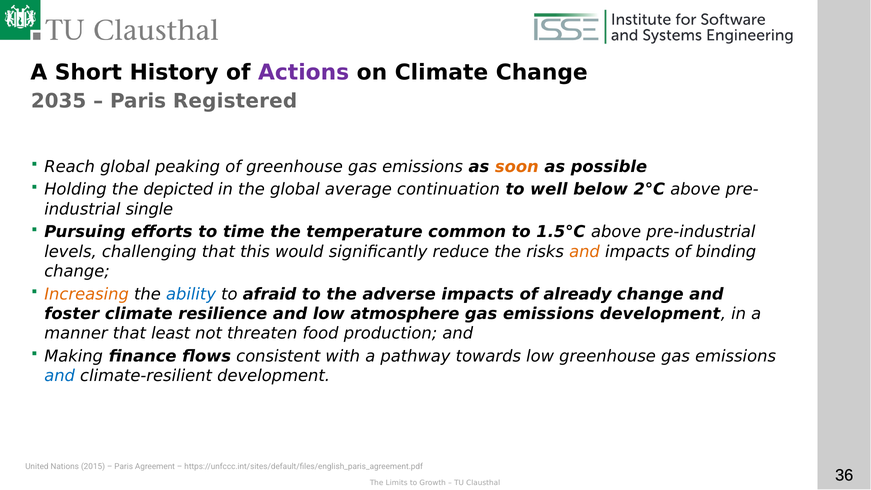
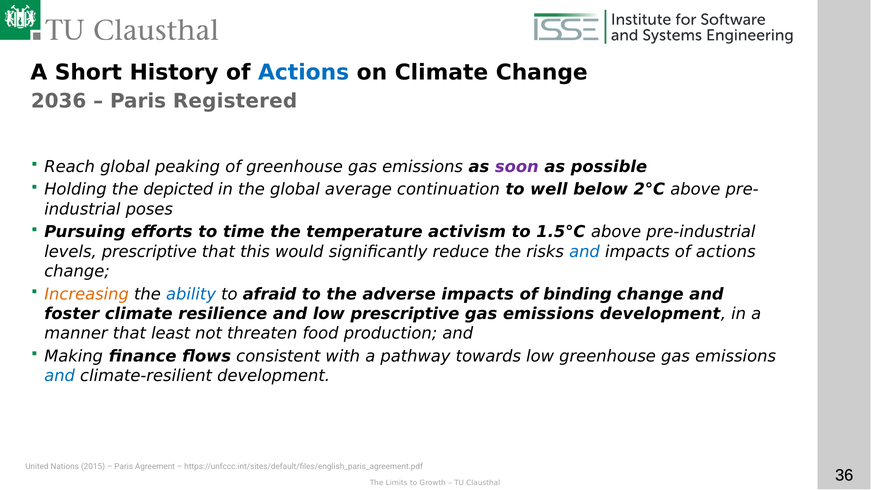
Actions colour: purple -> blue (304, 72)
2035: 2035 -> 2036 (59, 101)
soon colour: orange -> purple (517, 167)
single: single -> poses (149, 209)
common: common -> activism (467, 232)
levels challenging: challenging -> prescriptive (149, 252)
and colour: orange -> blue (584, 252)
impacts of binding: binding -> actions (726, 252)
already: already -> binding (578, 294)
low atmosphere: atmosphere -> prescriptive (405, 314)
